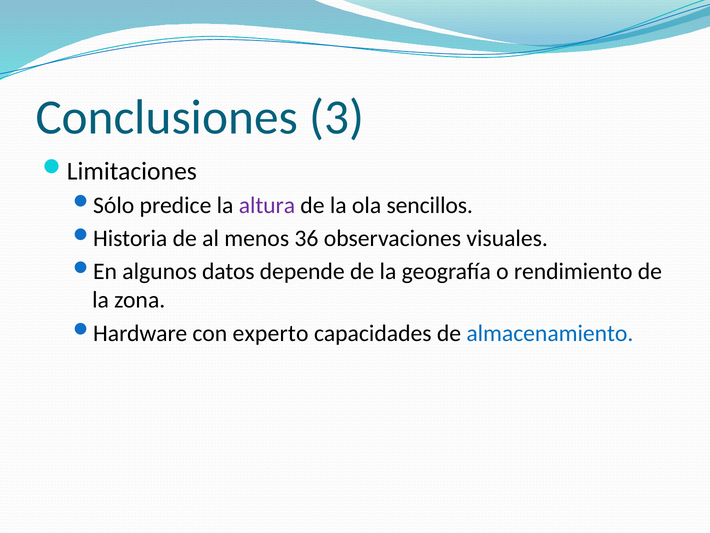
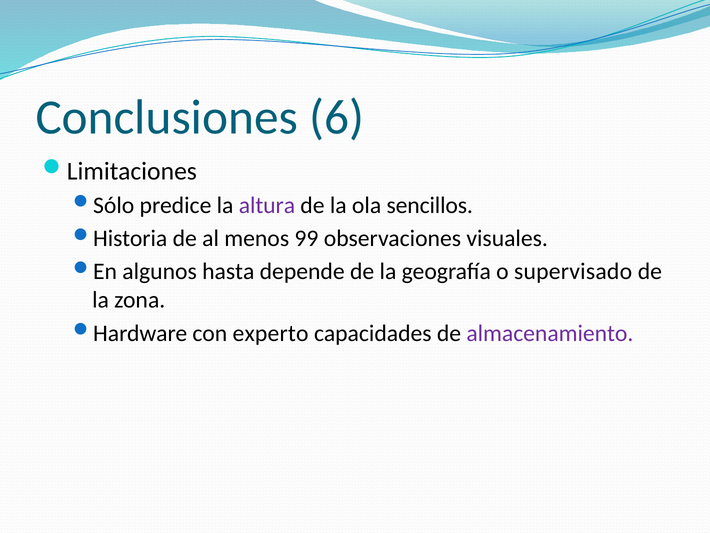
3: 3 -> 6 (337, 117)
36: 36 -> 99 (306, 238)
datos: datos -> hasta (228, 271)
rendimiento: rendimiento -> supervisado (573, 271)
almacenamiento colour: blue -> purple (550, 333)
